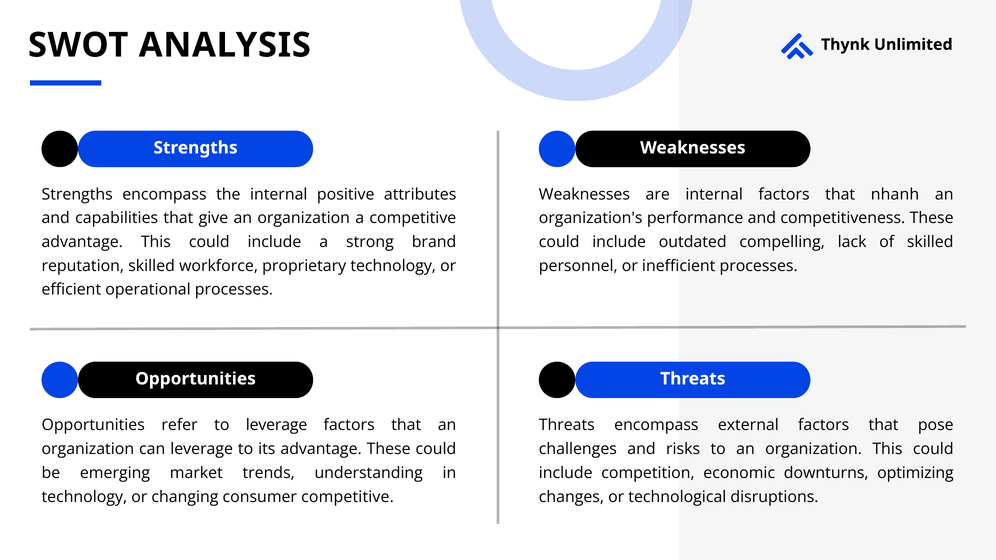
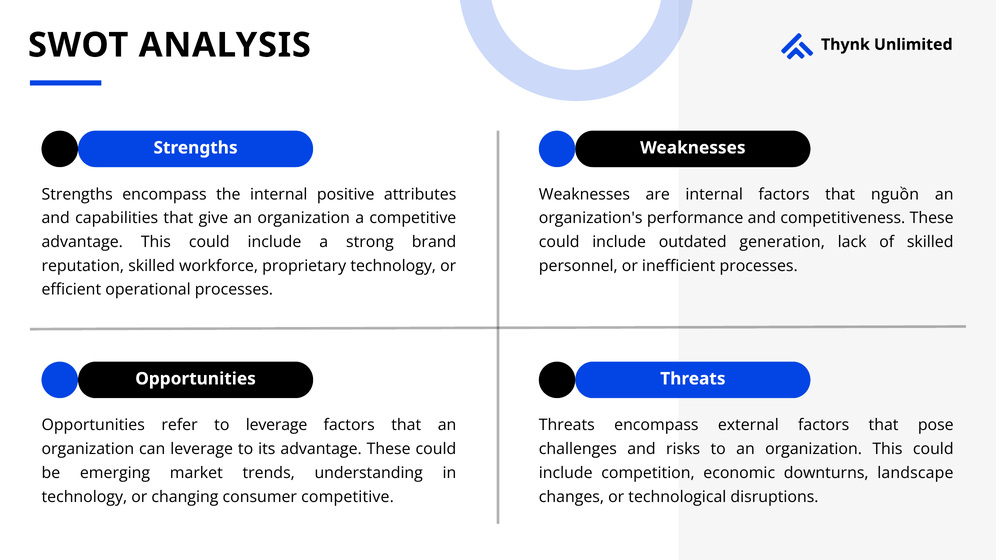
nhanh: nhanh -> nguồn (895, 194)
compelling: compelling -> generation (782, 242)
optimizing: optimizing -> landscape (915, 473)
